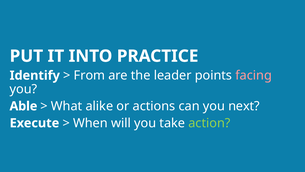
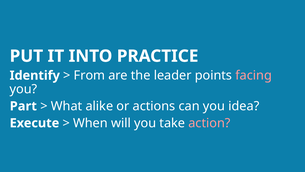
Able: Able -> Part (23, 106)
next: next -> idea (244, 106)
action colour: light green -> pink (209, 123)
